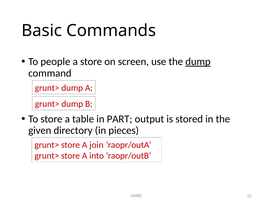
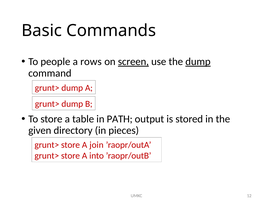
a store: store -> rows (91, 62)
screen underline: none -> present (133, 62)
PART: PART -> PATH (120, 119)
